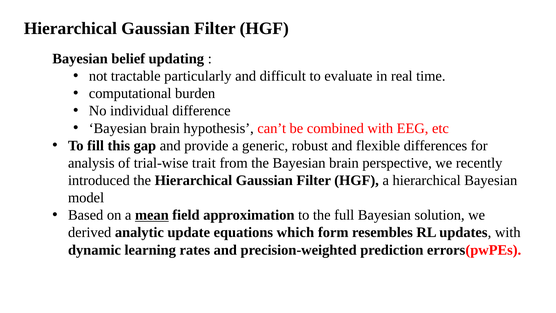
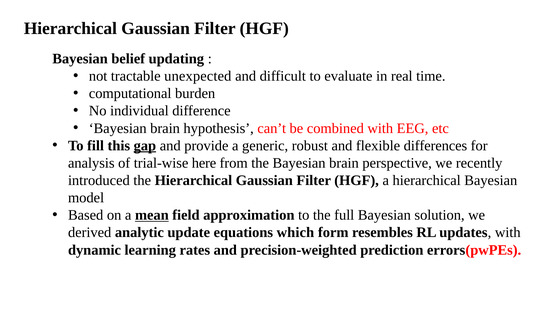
particularly: particularly -> unexpected (198, 76)
gap underline: none -> present (145, 145)
trait: trait -> here (204, 163)
